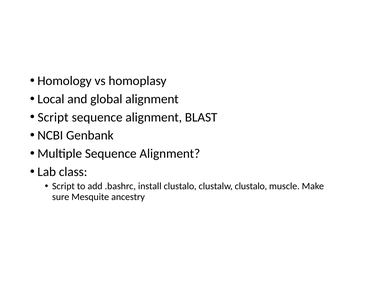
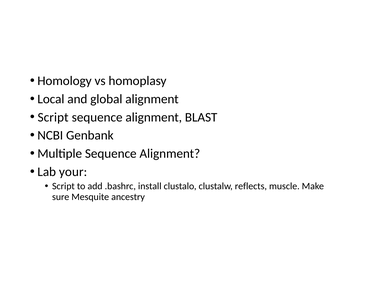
class: class -> your (73, 172)
clustalw clustalo: clustalo -> reflects (251, 186)
